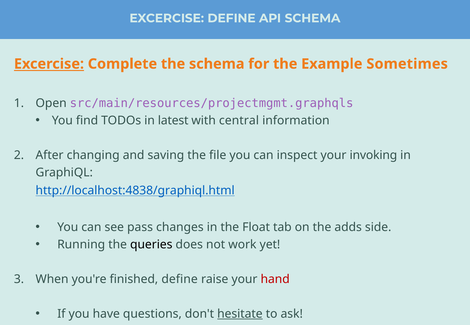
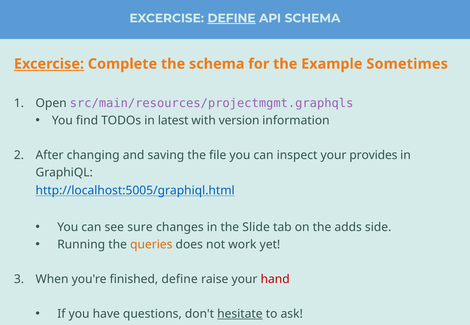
DEFINE underline: none -> present (232, 18)
central: central -> version (239, 121)
invoking: invoking -> provides (373, 155)
http://localhost:4838/graphiql.html: http://localhost:4838/graphiql.html -> http://localhost:5005/graphiql.html (135, 191)
pass: pass -> sure (140, 227)
Float: Float -> Slide (256, 227)
queries colour: black -> orange (151, 245)
